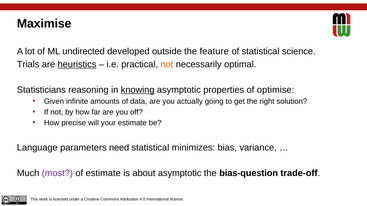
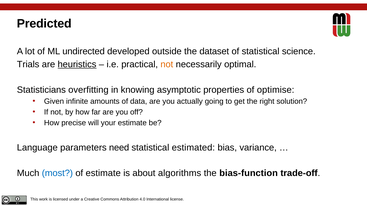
Maximise: Maximise -> Predicted (44, 24)
the feature: feature -> dataset (214, 52)
reasoning: reasoning -> overfitting (88, 90)
knowing underline: present -> none (138, 90)
minimizes: minimizes -> estimated (193, 148)
most colour: purple -> blue (57, 174)
about asymptotic: asymptotic -> algorithms (180, 174)
bias-question: bias-question -> bias-function (249, 174)
